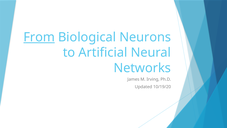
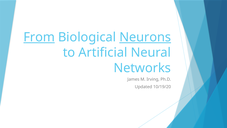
Neurons underline: none -> present (145, 37)
